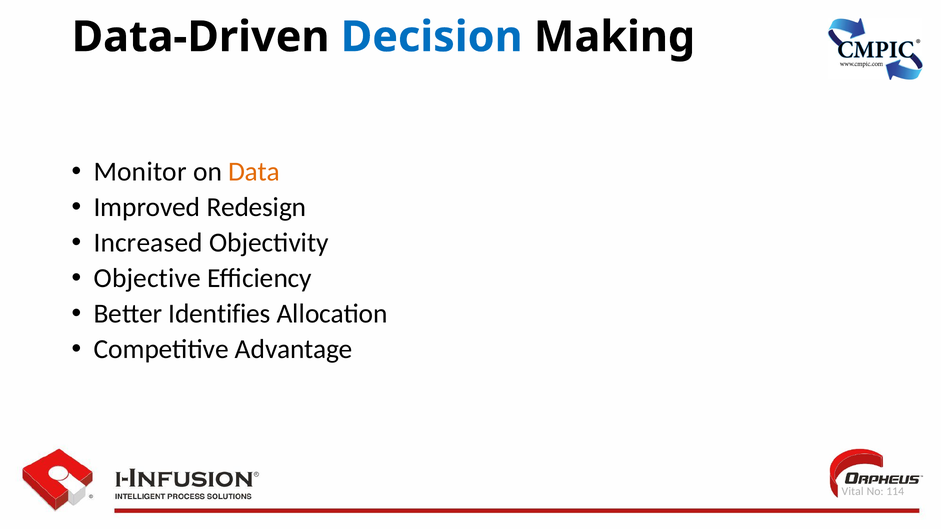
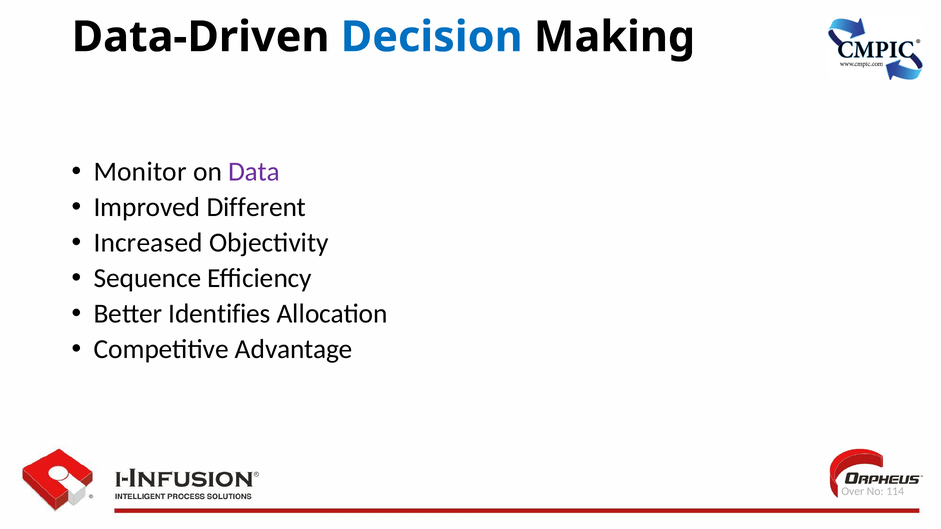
Data colour: orange -> purple (254, 172)
Redesign: Redesign -> Different (256, 207)
Objective: Objective -> Sequence (147, 278)
Vital: Vital -> Over (853, 492)
